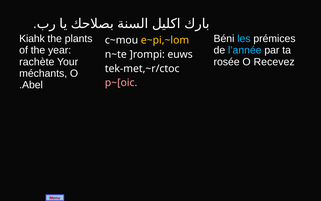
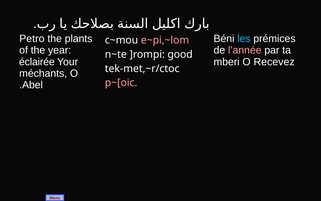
Kiahk: Kiahk -> Petro (32, 39)
e~pi,~lom colour: yellow -> pink (165, 40)
l’année colour: light blue -> pink (245, 50)
euws: euws -> good (180, 54)
rachète: rachète -> éclairée (37, 62)
rosée: rosée -> mberi (227, 62)
